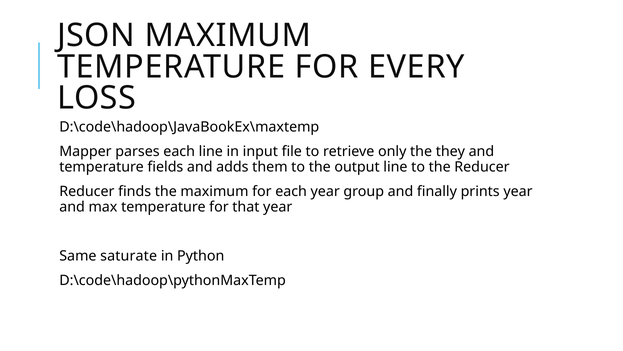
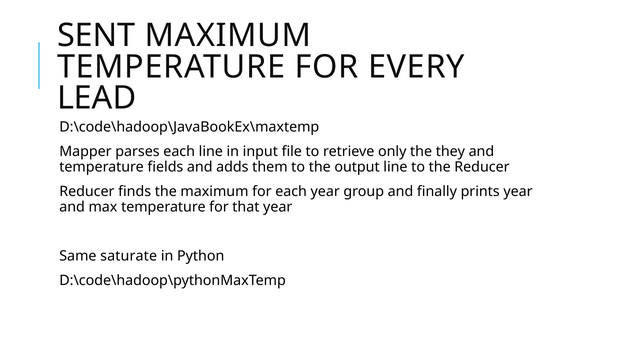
JSON: JSON -> SENT (96, 36)
LOSS: LOSS -> LEAD (97, 98)
